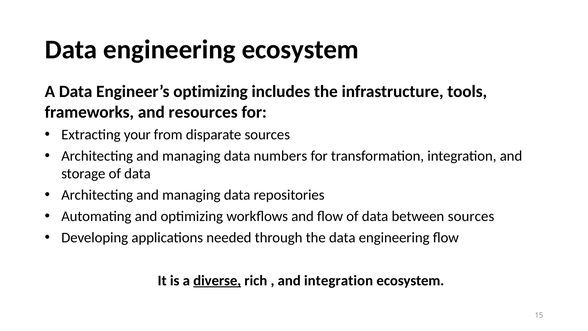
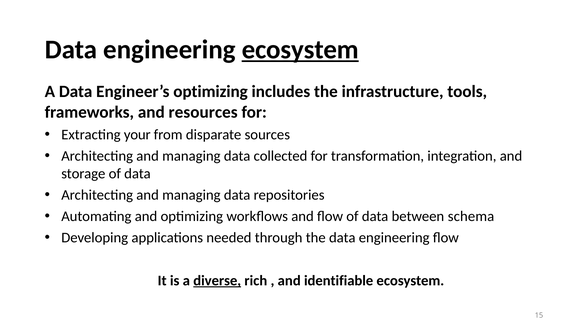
ecosystem underline: none -> present (300, 49)
numbers: numbers -> collected (280, 156)
between sources: sources -> schema (471, 216)
and integration: integration -> identifiable (339, 280)
